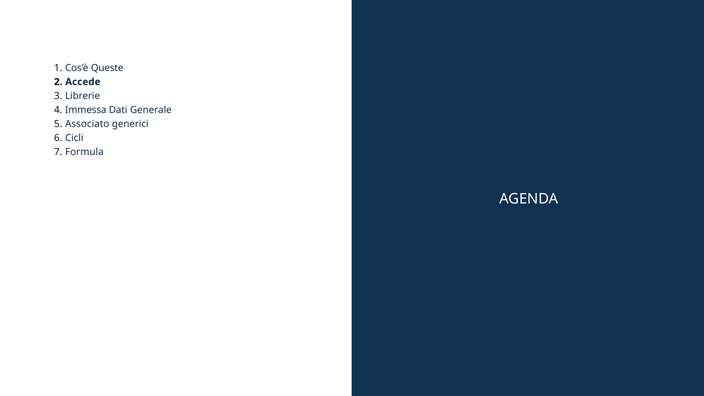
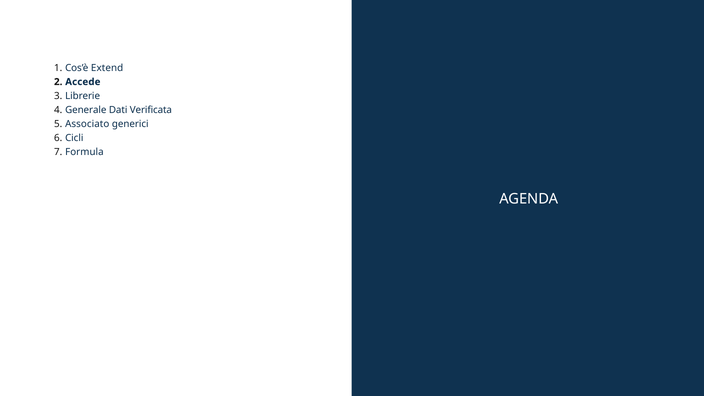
Queste: Queste -> Extend (107, 68)
Immessa: Immessa -> Generale (86, 110)
Generale: Generale -> Verificata (151, 110)
